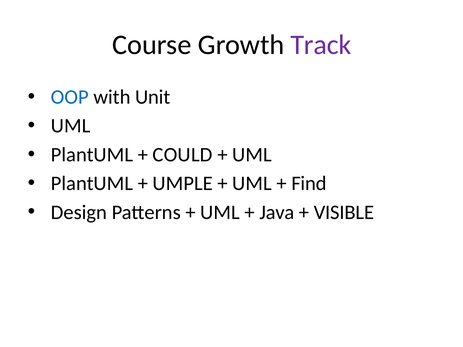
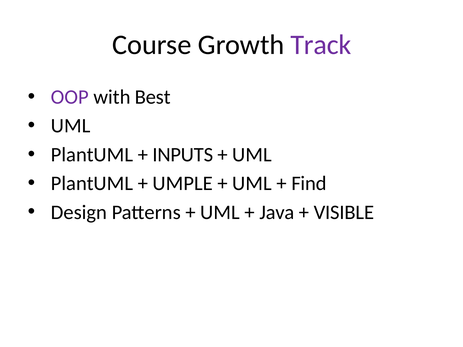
OOP colour: blue -> purple (70, 97)
Unit: Unit -> Best (153, 97)
COULD: COULD -> INPUTS (183, 155)
